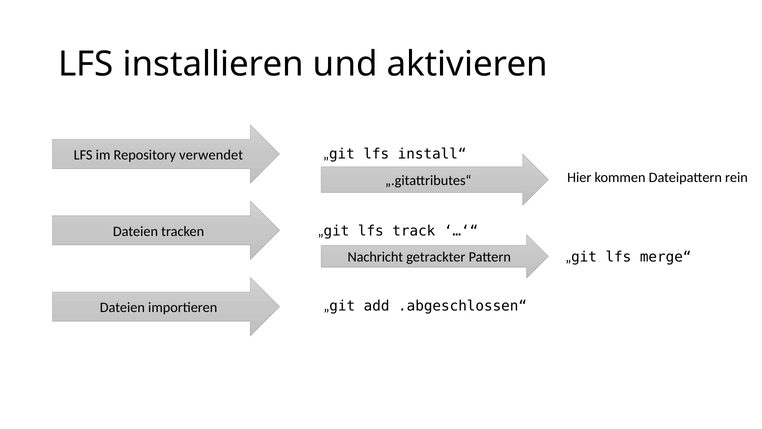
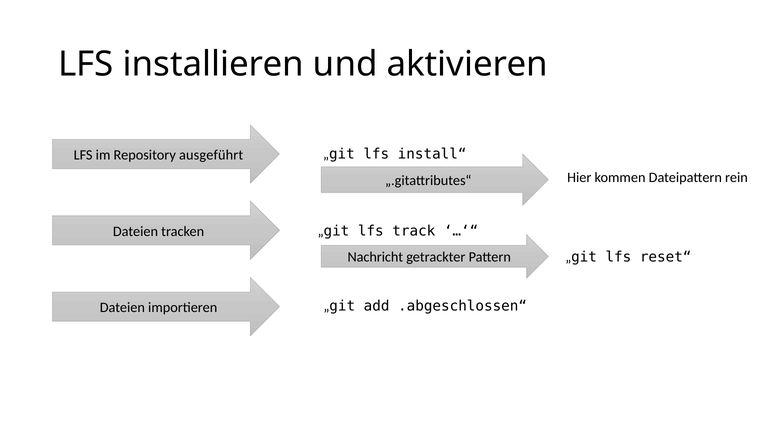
verwendet: verwendet -> ausgeführt (211, 155)
merge“: merge“ -> reset“ (666, 257)
